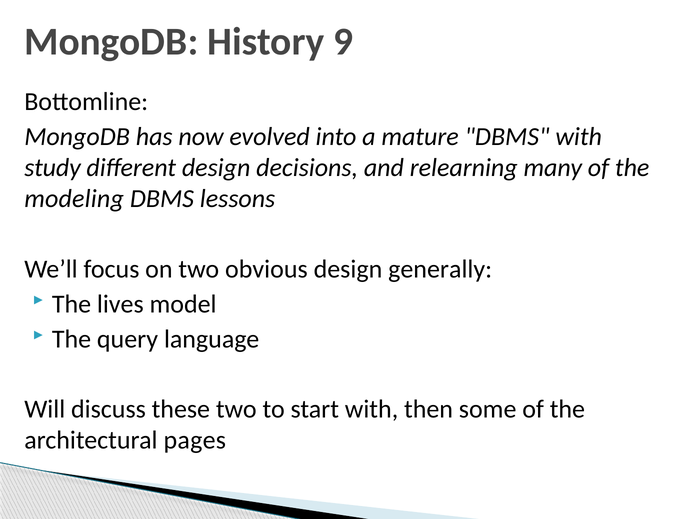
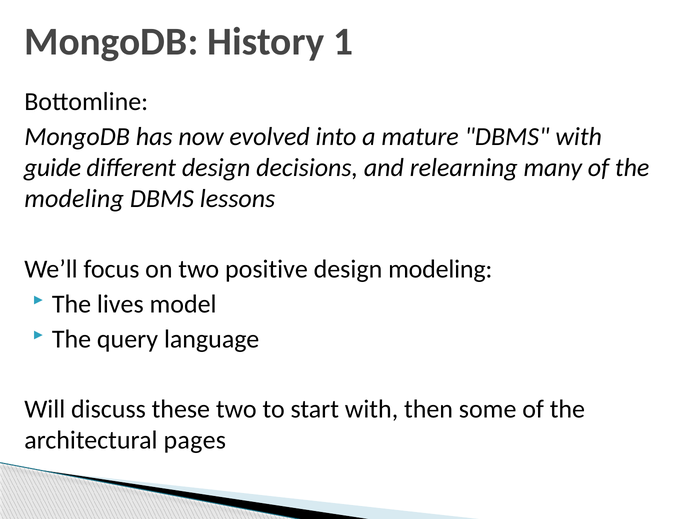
9: 9 -> 1 (343, 42)
study: study -> guide (53, 168)
obvious: obvious -> positive (266, 269)
design generally: generally -> modeling (440, 269)
